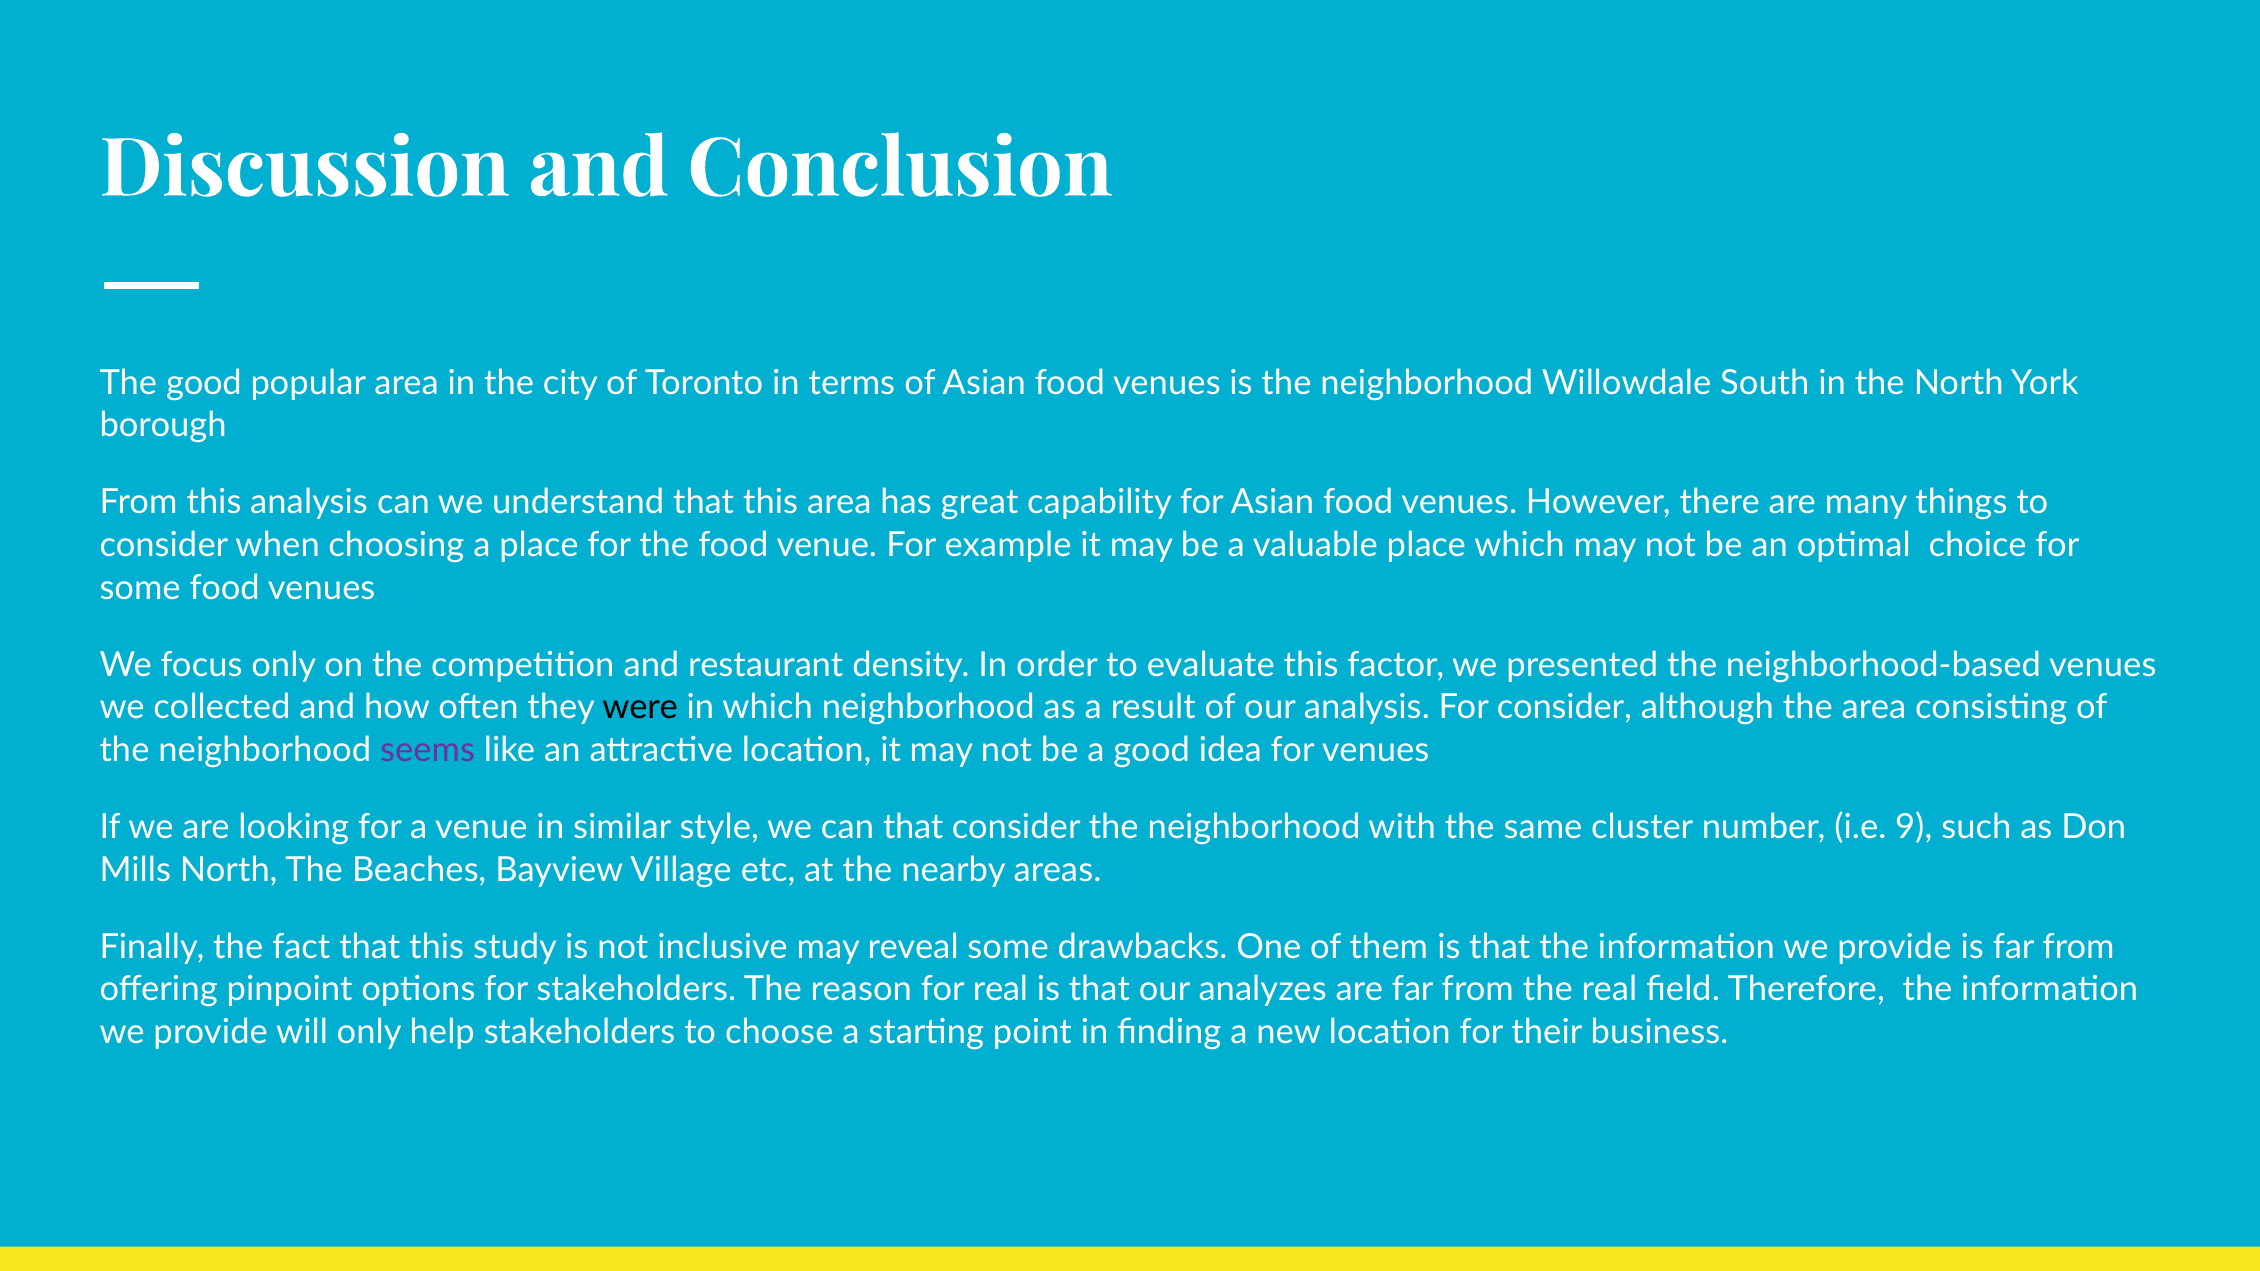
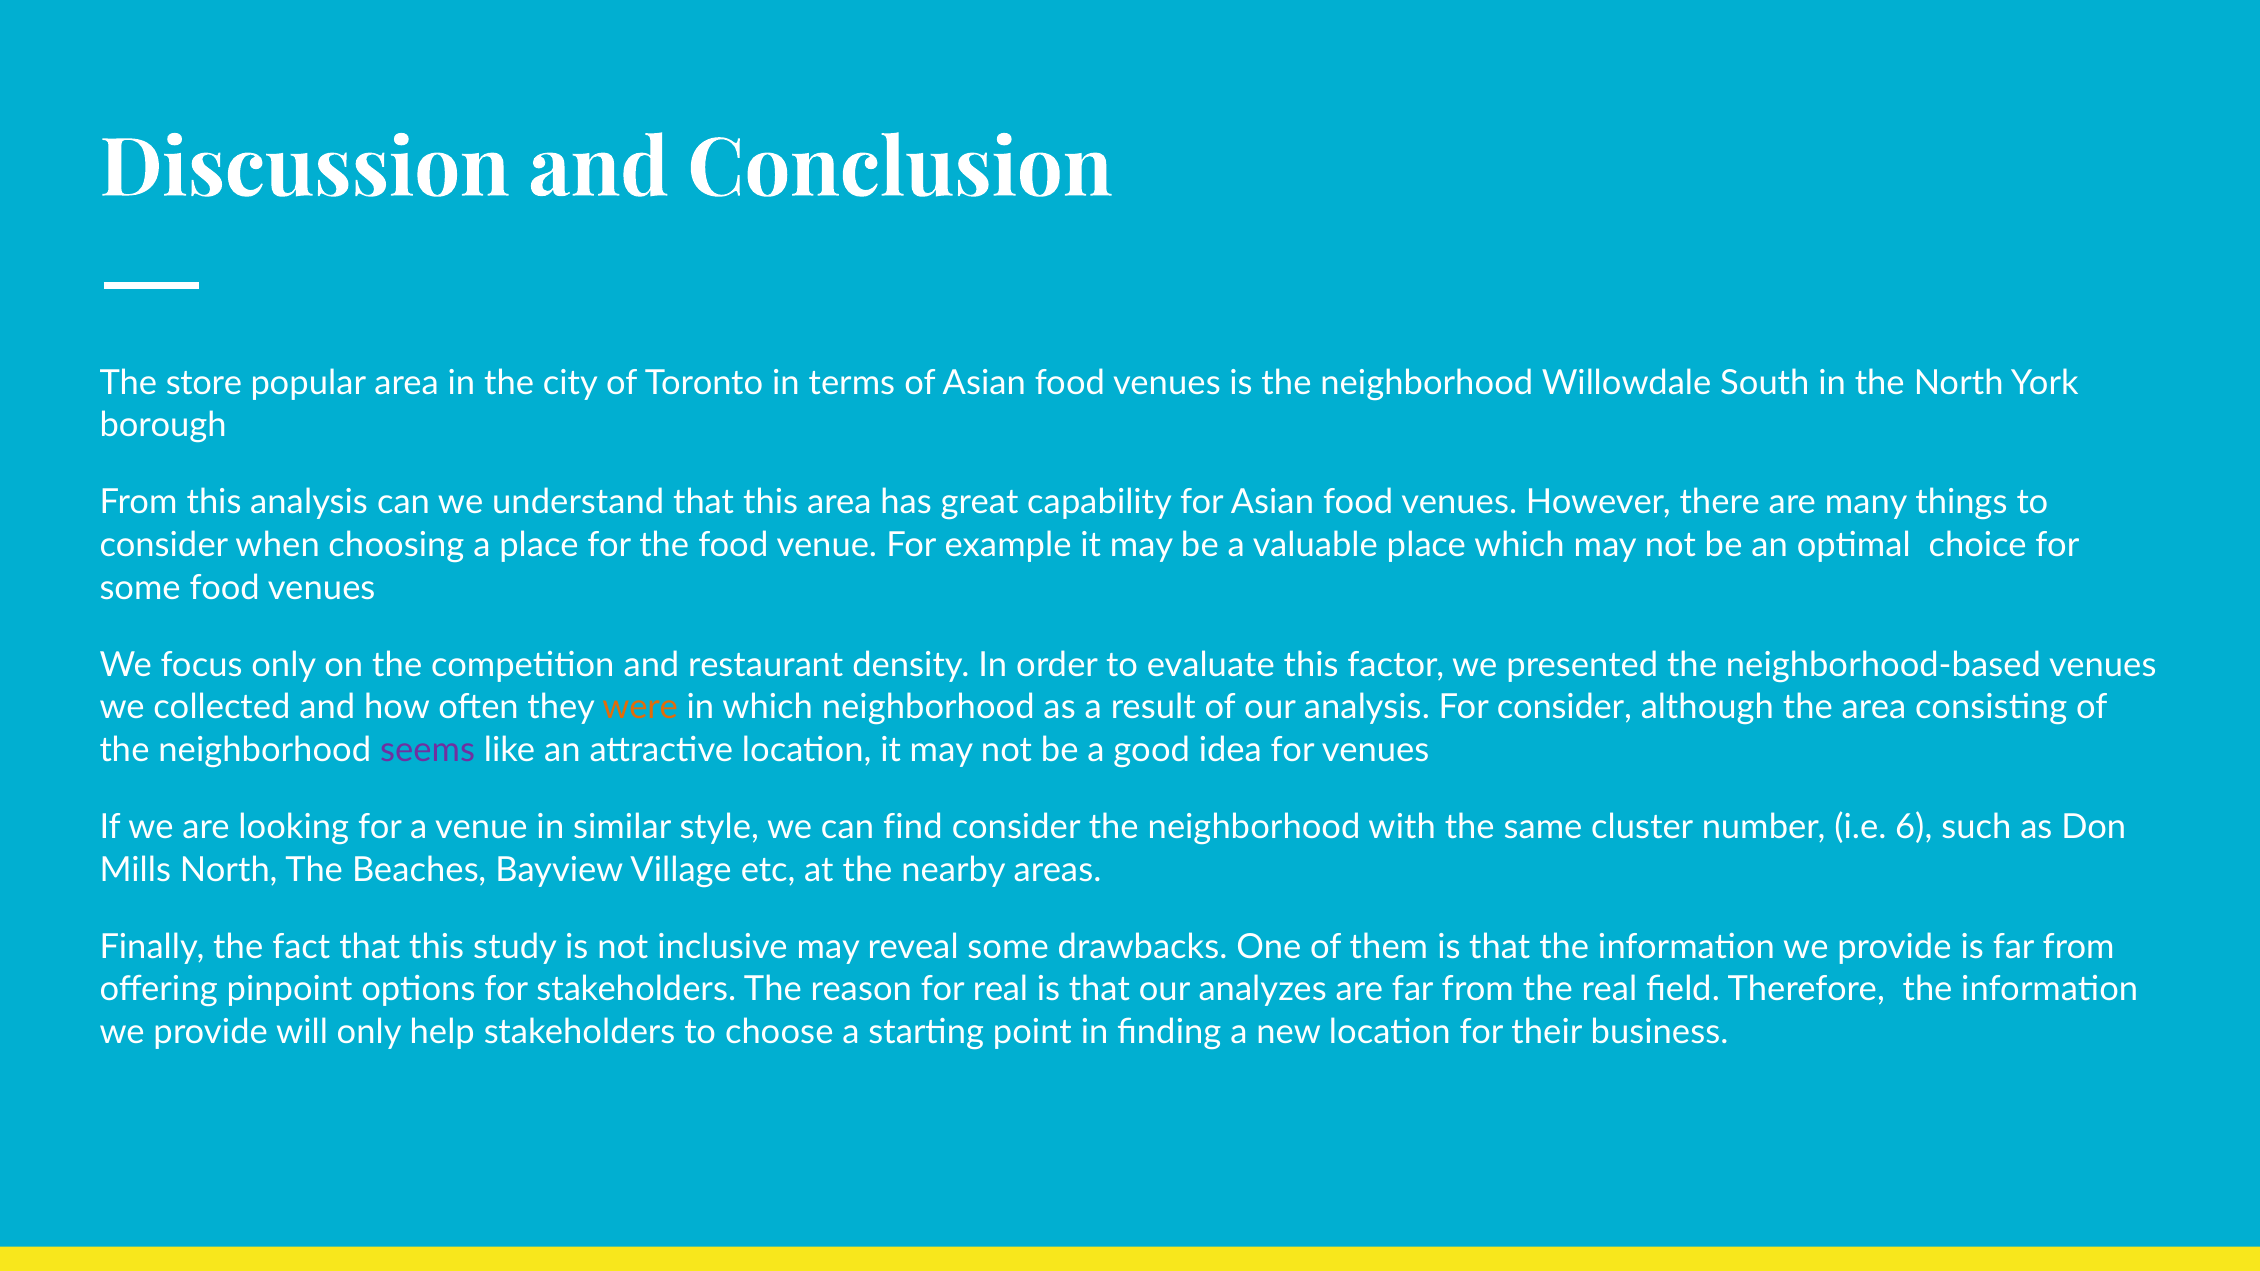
The good: good -> store (204, 383)
were colour: black -> orange (640, 708)
can that: that -> find (913, 827)
9: 9 -> 6 (1914, 827)
